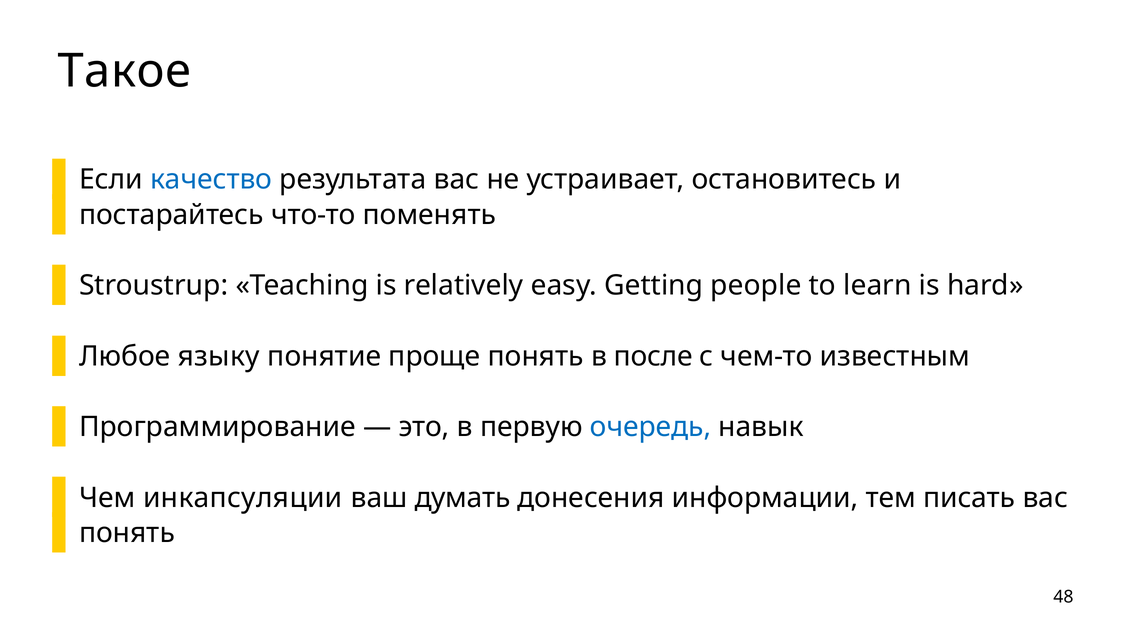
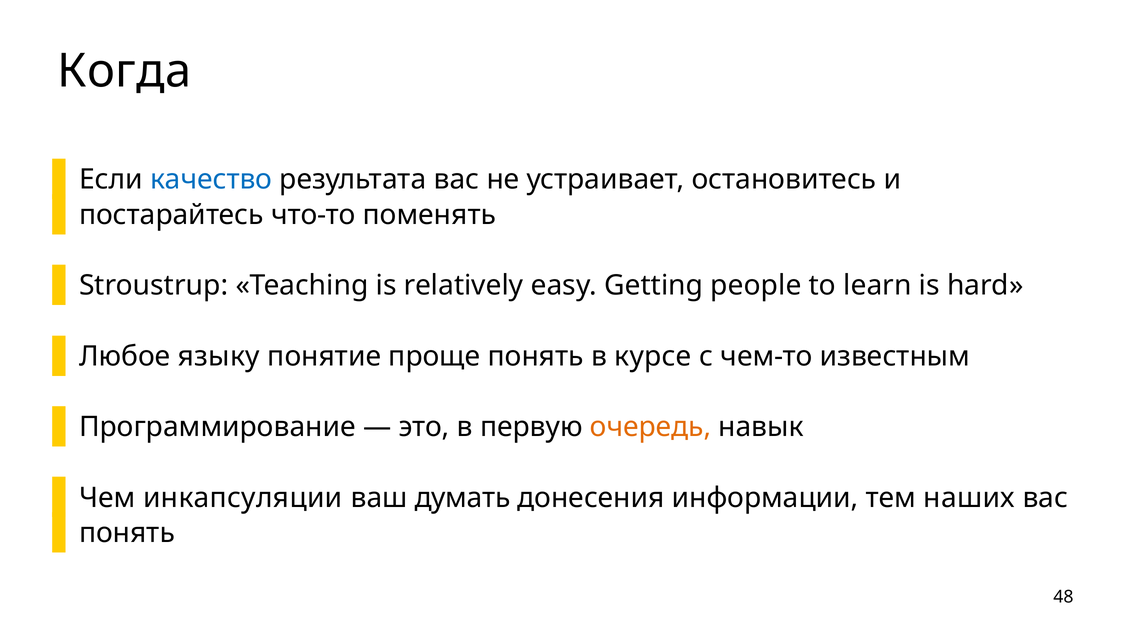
Такое: Такое -> Когда (124, 71)
после: после -> курсе (653, 356)
очередь colour: blue -> orange (651, 427)
писать: писать -> наших (969, 497)
